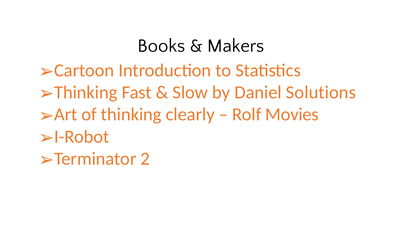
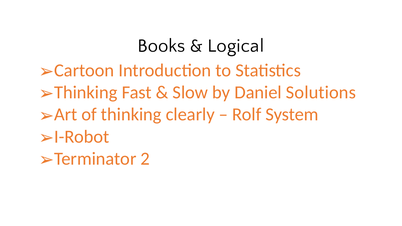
Makers: Makers -> Logical (236, 46)
Movies: Movies -> System (292, 115)
